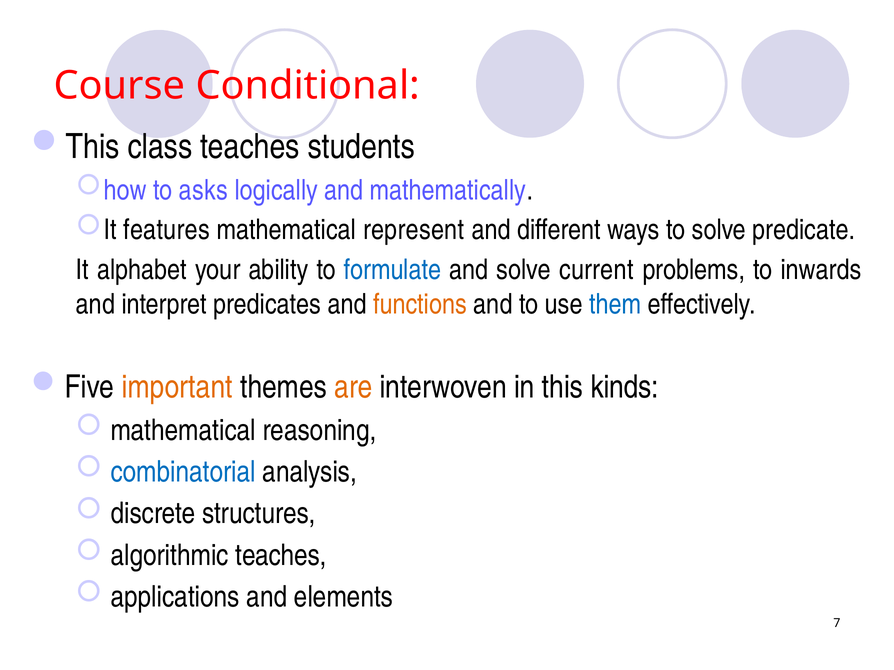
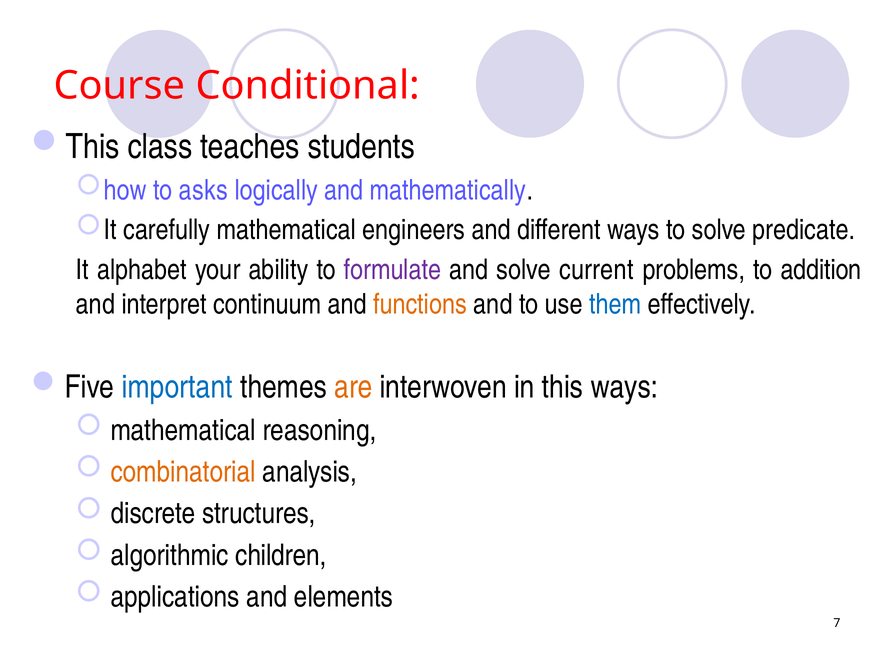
features: features -> carefully (167, 230)
represent: represent -> engineers (414, 230)
formulate colour: blue -> purple (392, 270)
inwards: inwards -> addition (821, 270)
predicates: predicates -> continuum (267, 304)
important colour: orange -> blue (177, 388)
this kinds: kinds -> ways (624, 388)
combinatorial colour: blue -> orange (183, 472)
algorithmic teaches: teaches -> children (281, 556)
